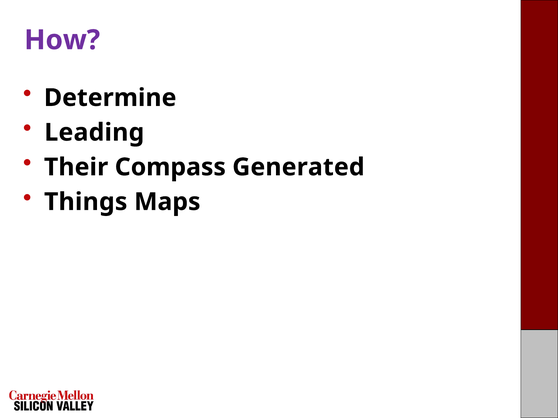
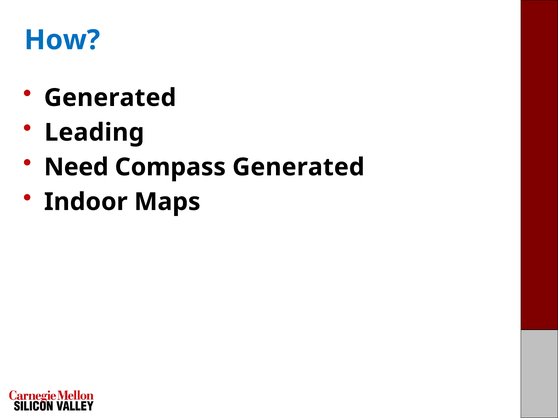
How colour: purple -> blue (62, 40)
Determine: Determine -> Generated (110, 98)
Their: Their -> Need (76, 167)
Things: Things -> Indoor (86, 202)
